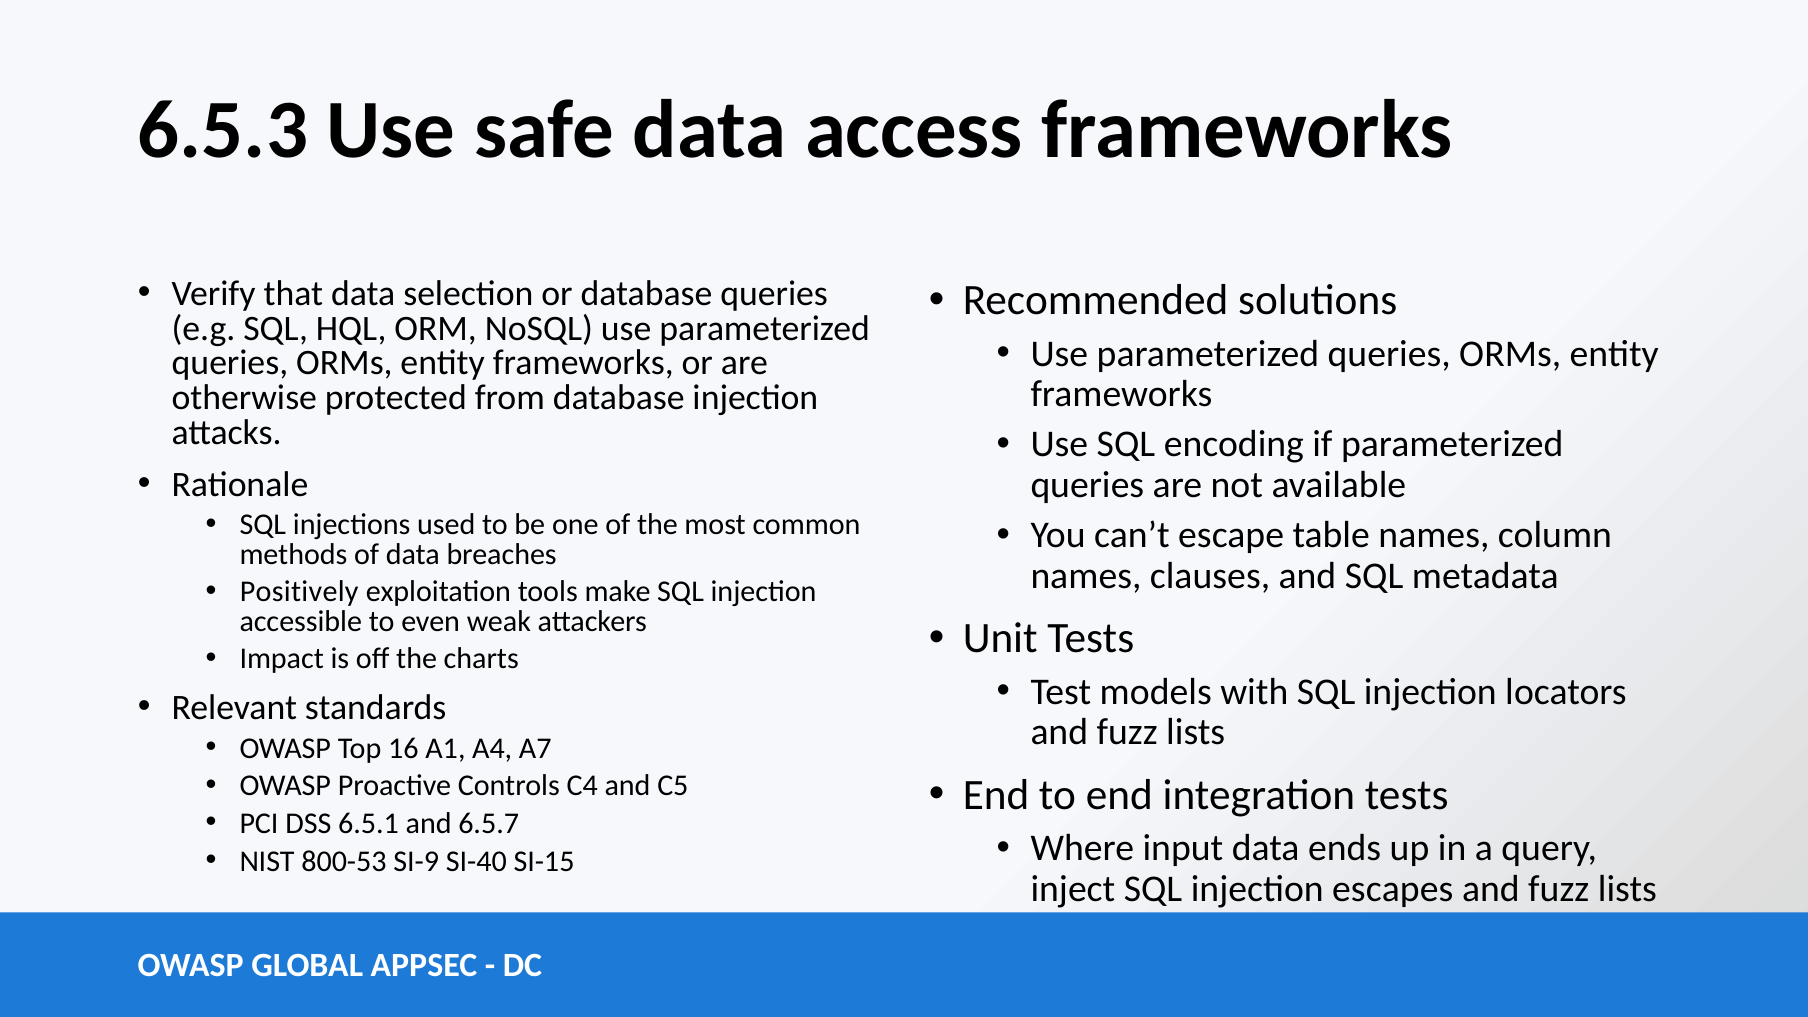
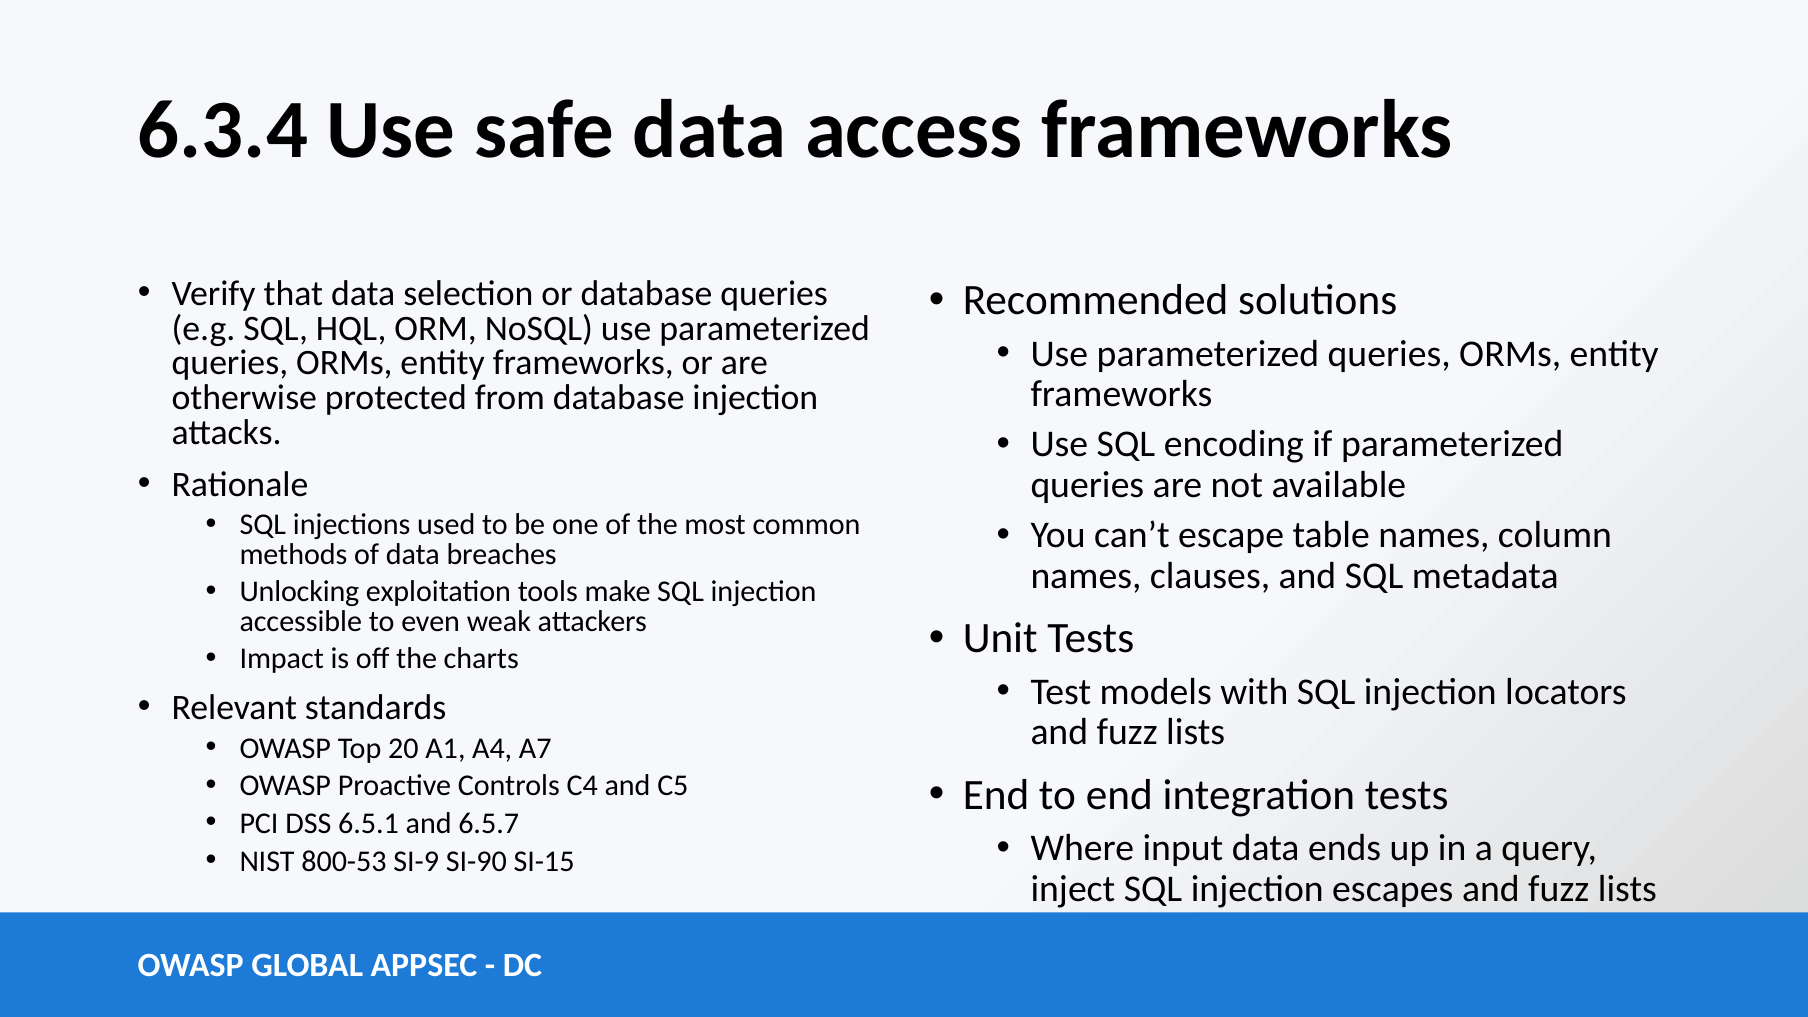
6.5.3: 6.5.3 -> 6.3.4 (223, 130)
Positively: Positively -> Unlocking (299, 592)
16: 16 -> 20 (403, 748)
SI-40: SI-40 -> SI-90 (476, 861)
